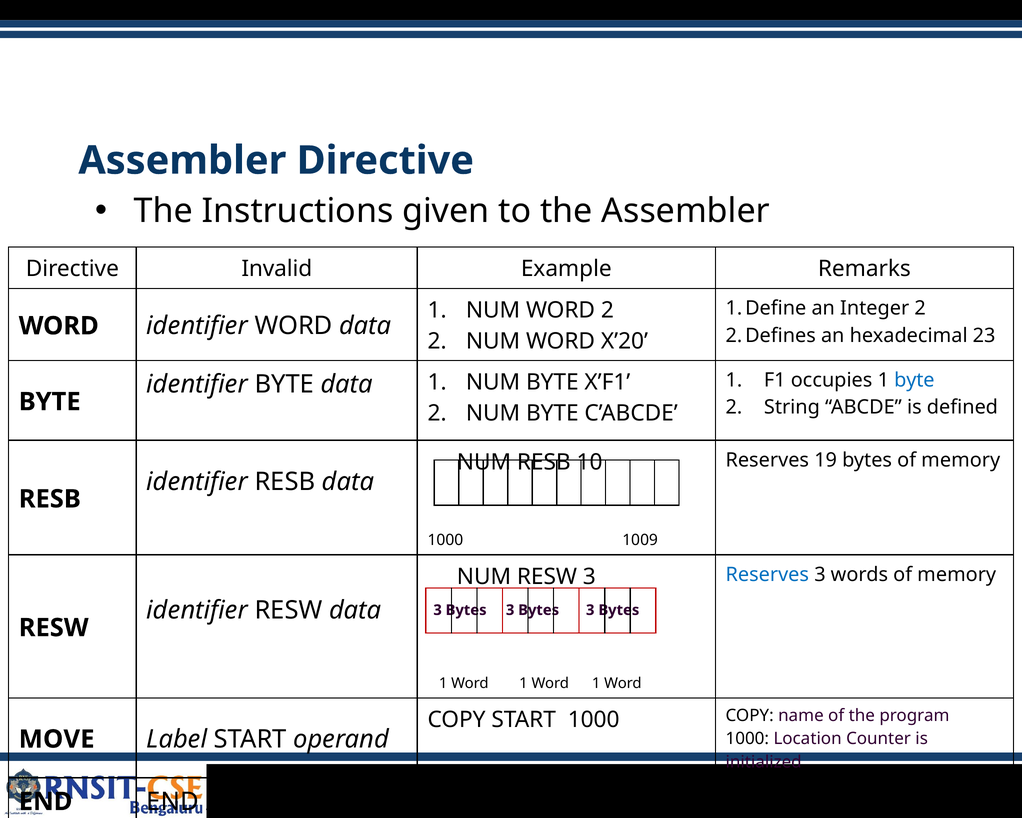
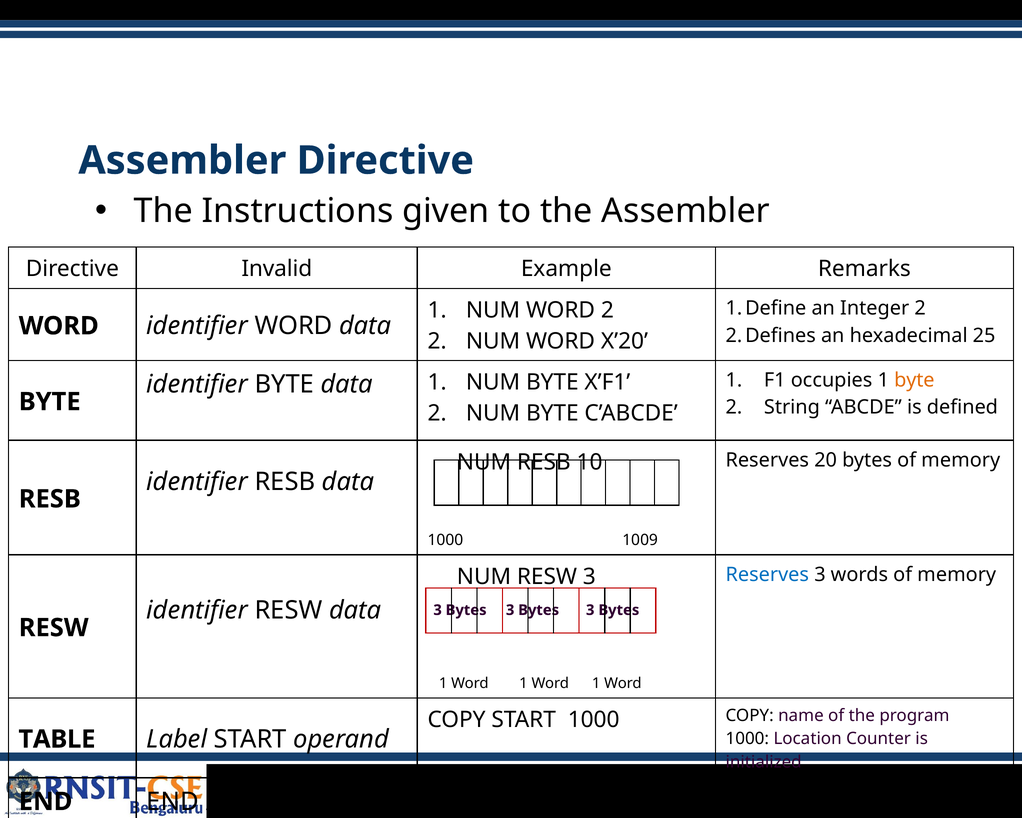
23: 23 -> 25 (984, 335)
byte colour: blue -> orange (914, 380)
19: 19 -> 20 (826, 460)
MOVE: MOVE -> TABLE (57, 739)
